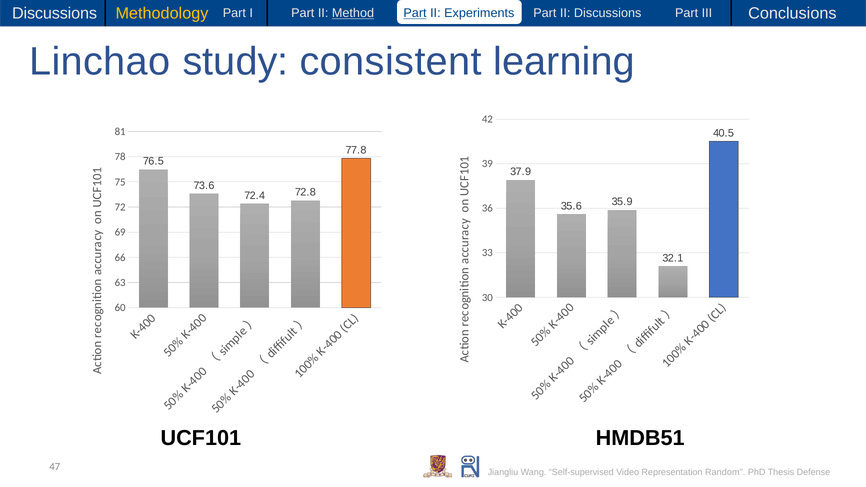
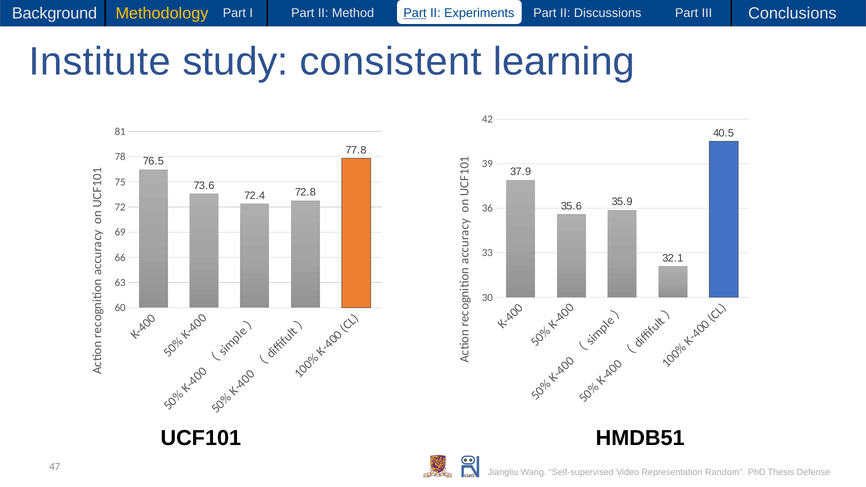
Discussions: Discussions -> Background (55, 14)
Method underline: present -> none (353, 13)
Linchao: Linchao -> Institute (100, 62)
